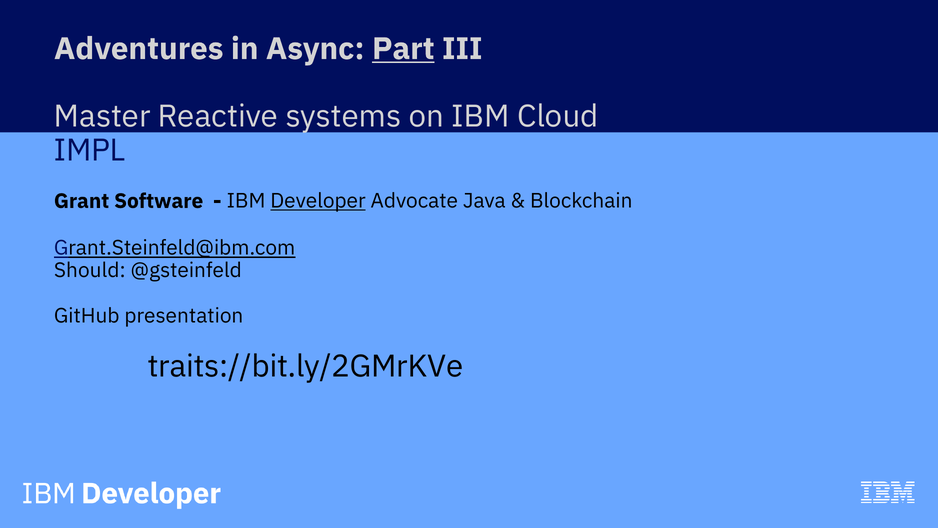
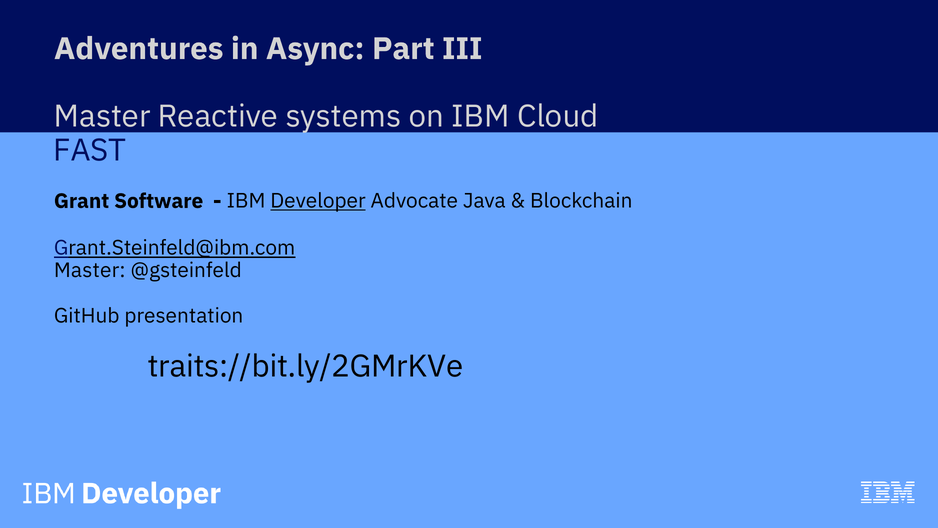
Part underline: present -> none (403, 49)
IMPL: IMPL -> FAST (90, 150)
Should: Should -> Master (90, 270)
